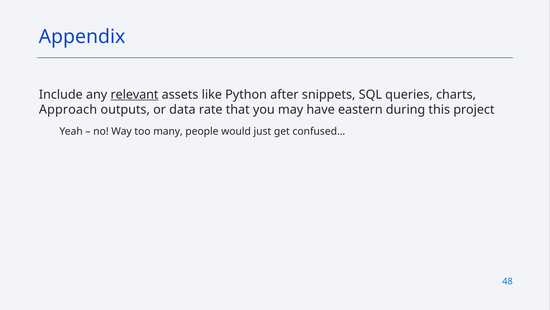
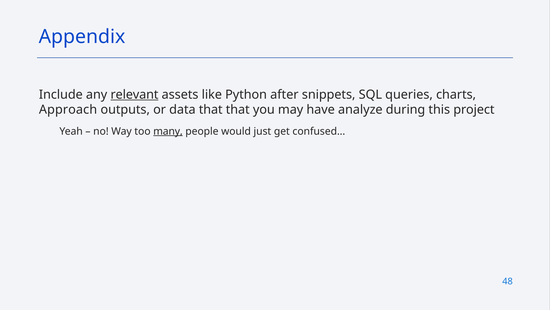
data rate: rate -> that (211, 109)
eastern: eastern -> analyze (360, 109)
many underline: none -> present (168, 131)
